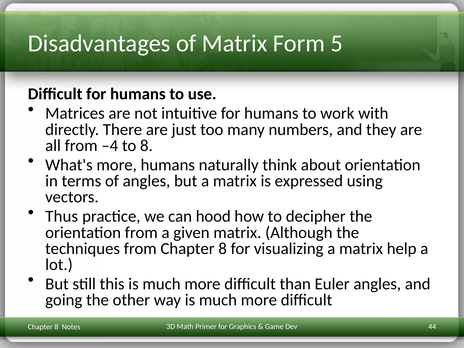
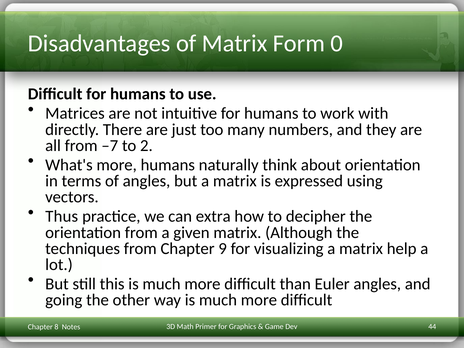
5: 5 -> 0 (337, 43)
–4: –4 -> –7 (110, 146)
to 8: 8 -> 2 (146, 146)
hood: hood -> extra (213, 216)
from Chapter 8: 8 -> 9 (223, 249)
